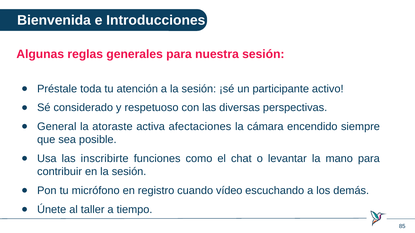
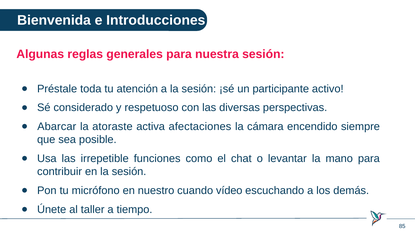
General: General -> Abarcar (57, 127)
inscribirte: inscribirte -> irrepetible (105, 159)
registro: registro -> nuestro (156, 191)
